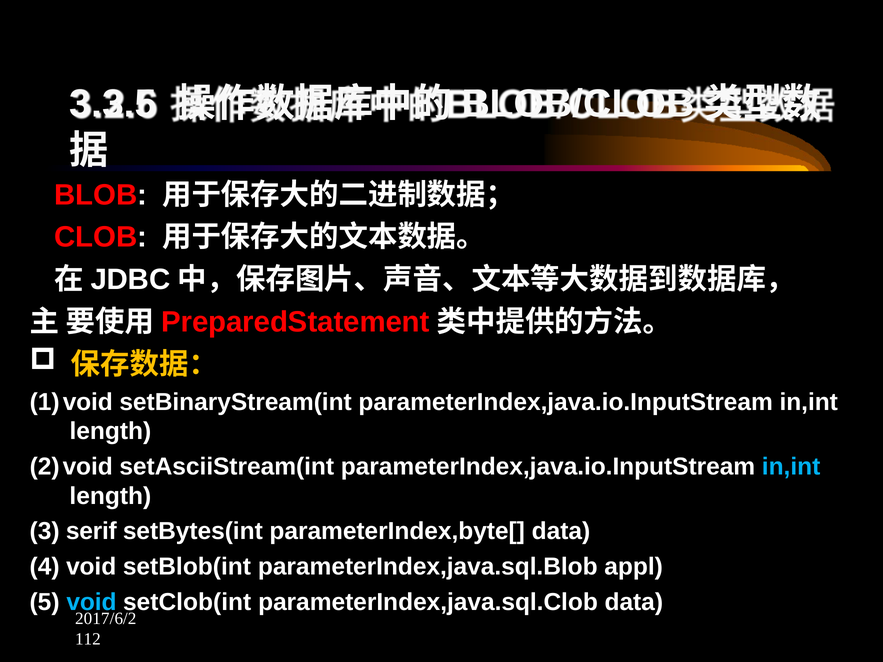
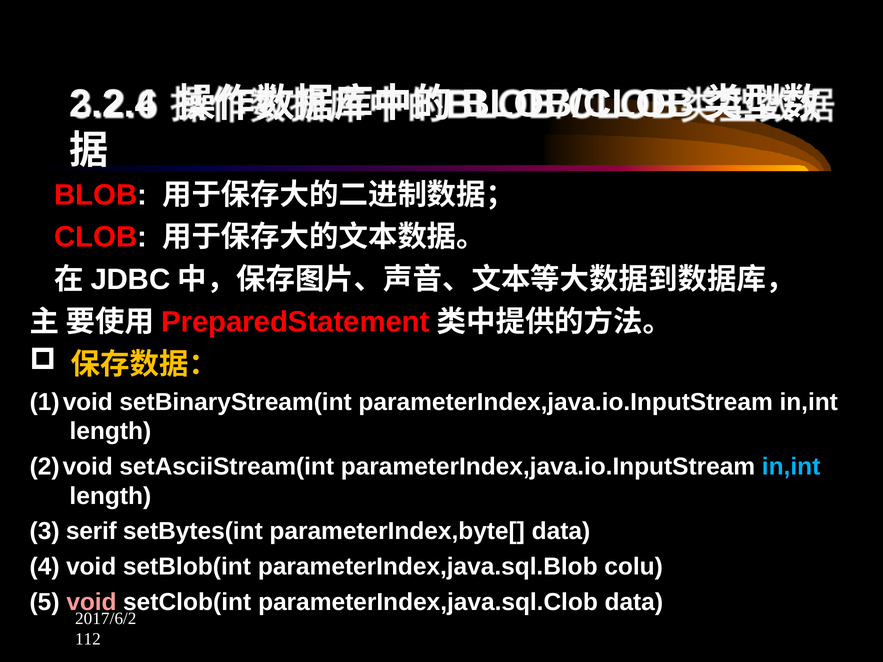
3.3.5: 3.3.5 -> 2.2.4 (113, 104)
appl: appl -> colu (634, 567)
void colour: light blue -> pink (91, 602)
